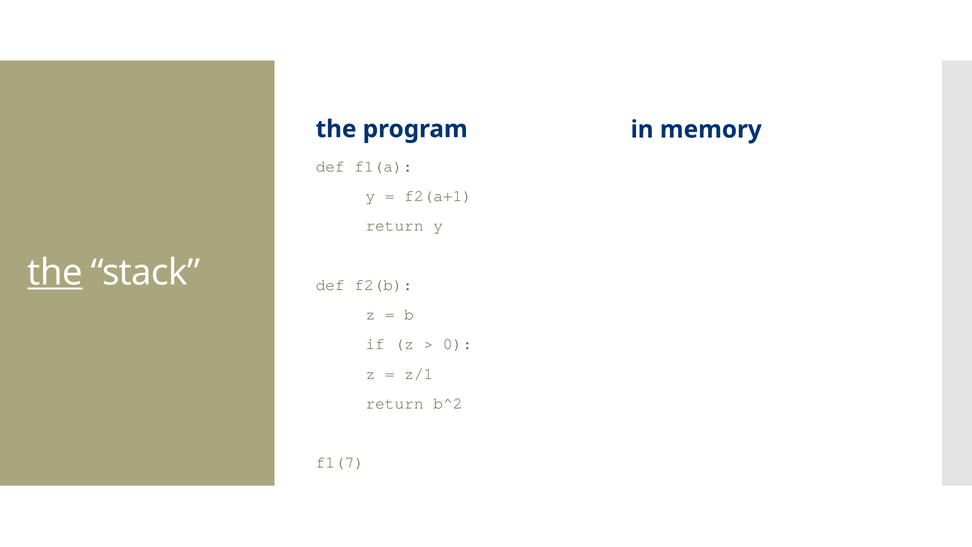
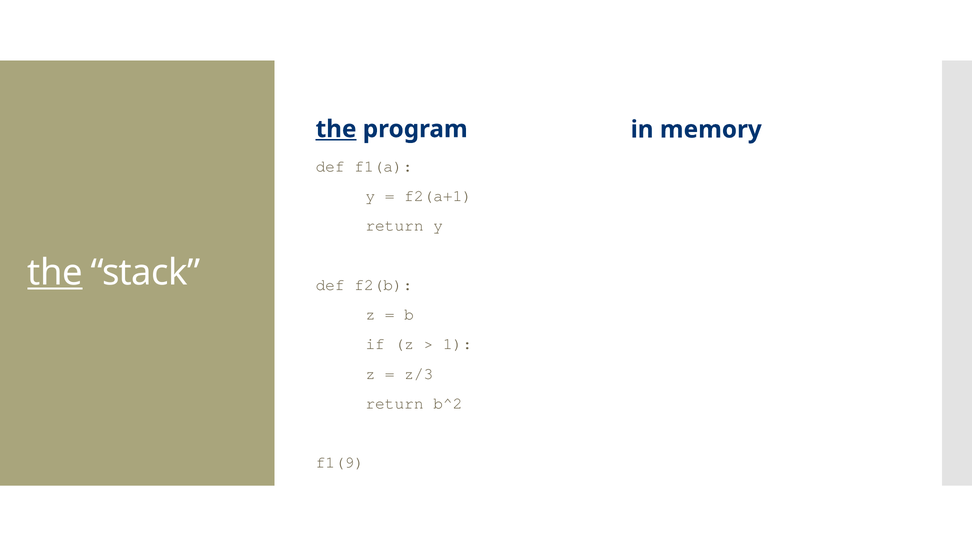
the underline: none -> present (336, 129)
0: 0 -> 1 (458, 344)
z/1: z/1 -> z/3 (419, 374)
f1(7: f1(7 -> f1(9 (340, 462)
